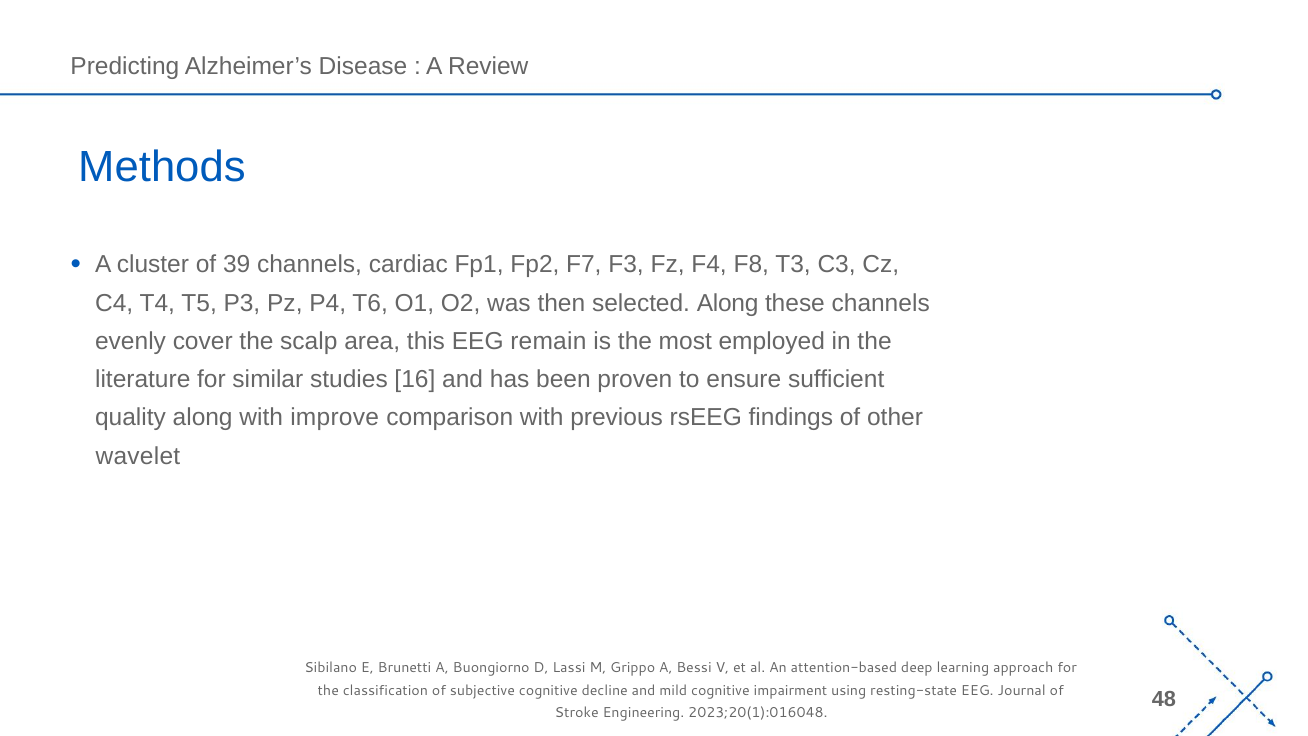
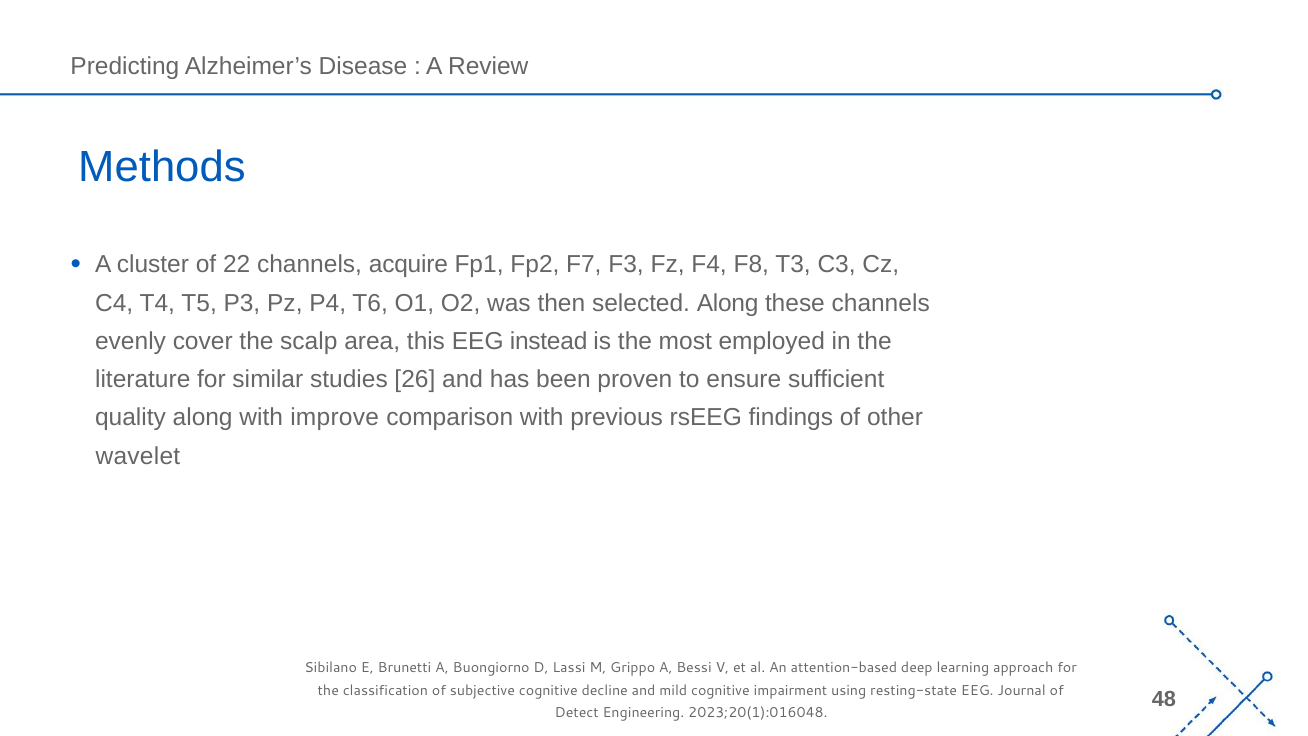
39: 39 -> 22 (237, 265)
cardiac: cardiac -> acquire (408, 265)
remain: remain -> instead (549, 341)
16: 16 -> 26 (415, 379)
Stroke: Stroke -> Detect (577, 712)
